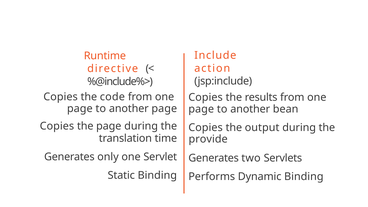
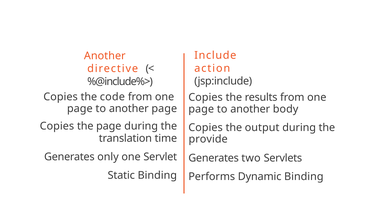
Runtime: Runtime -> Another (105, 56)
bean: bean -> body (286, 109)
